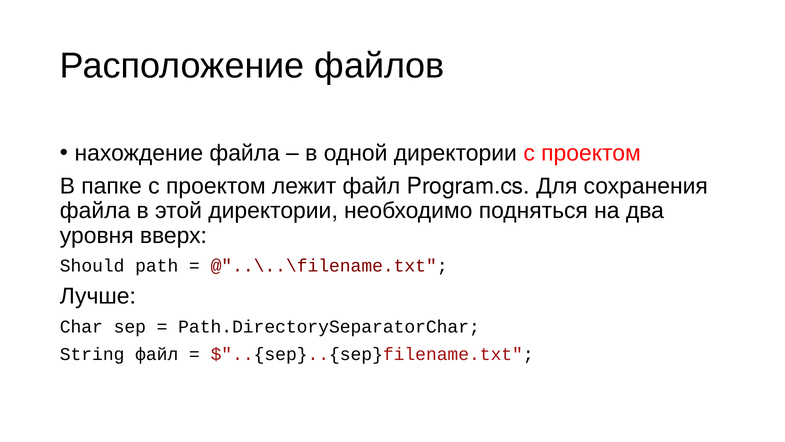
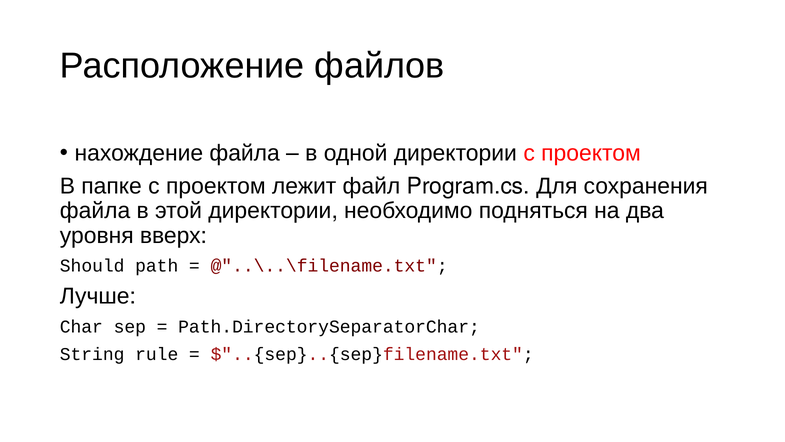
String файл: файл -> rule (157, 354)
